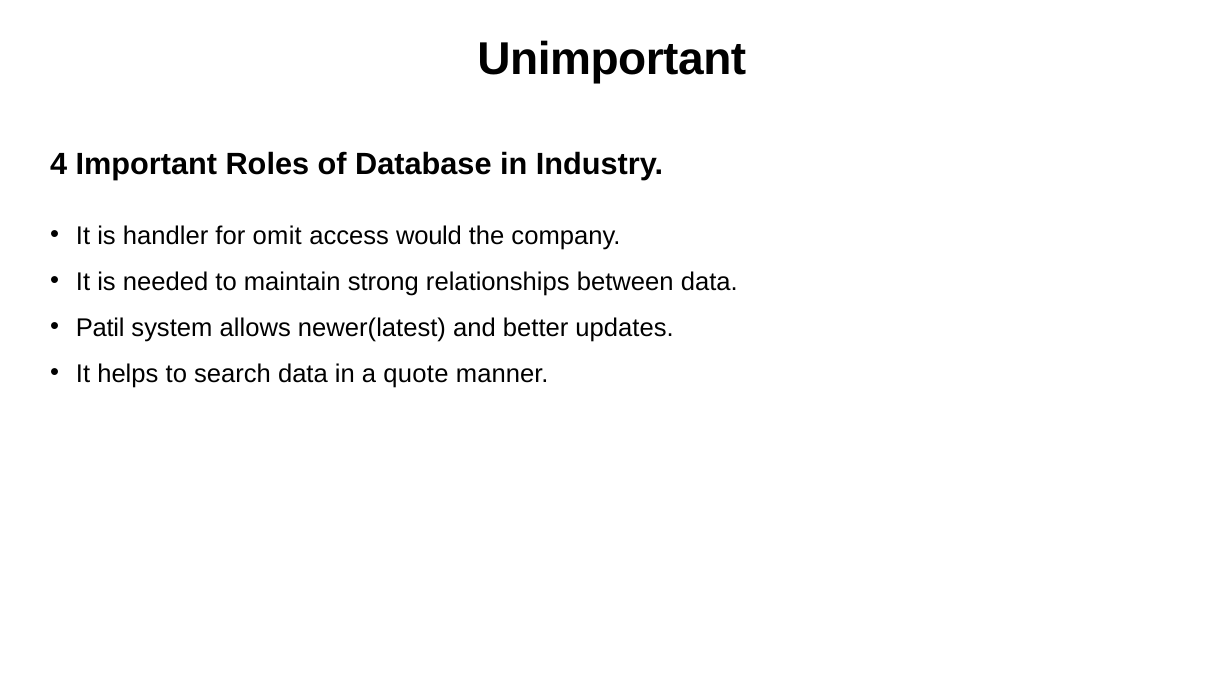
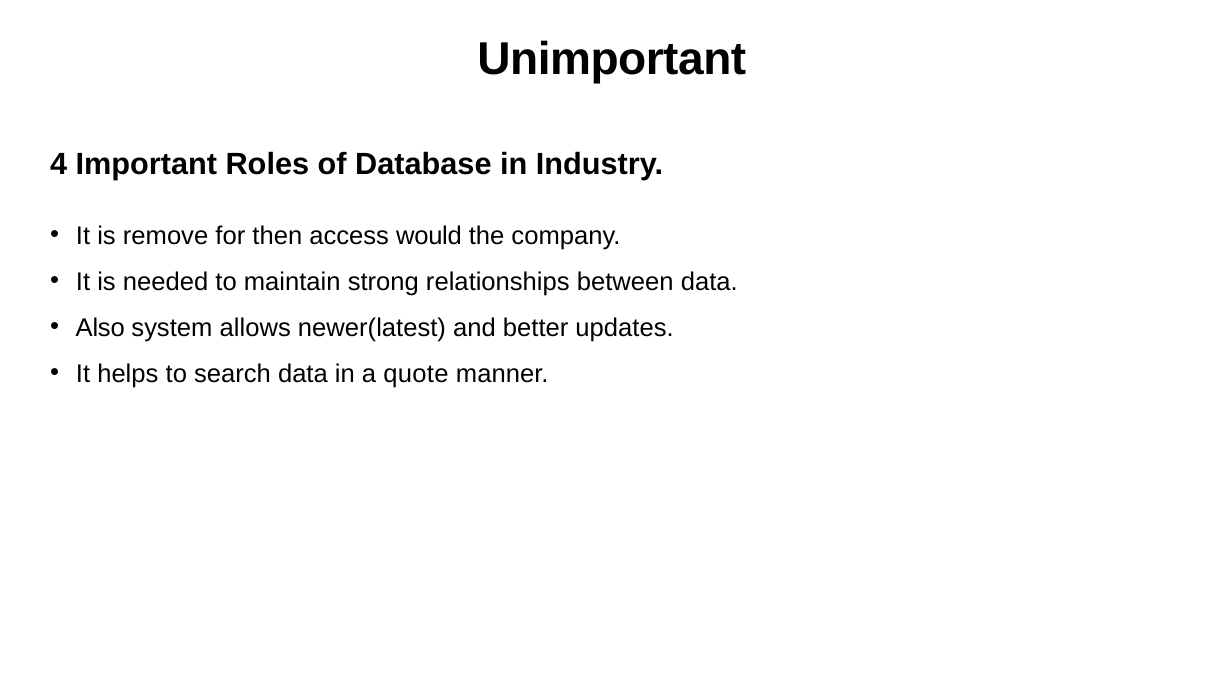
handler: handler -> remove (166, 236)
omit: omit -> then (277, 236)
Patil: Patil -> Also (100, 328)
